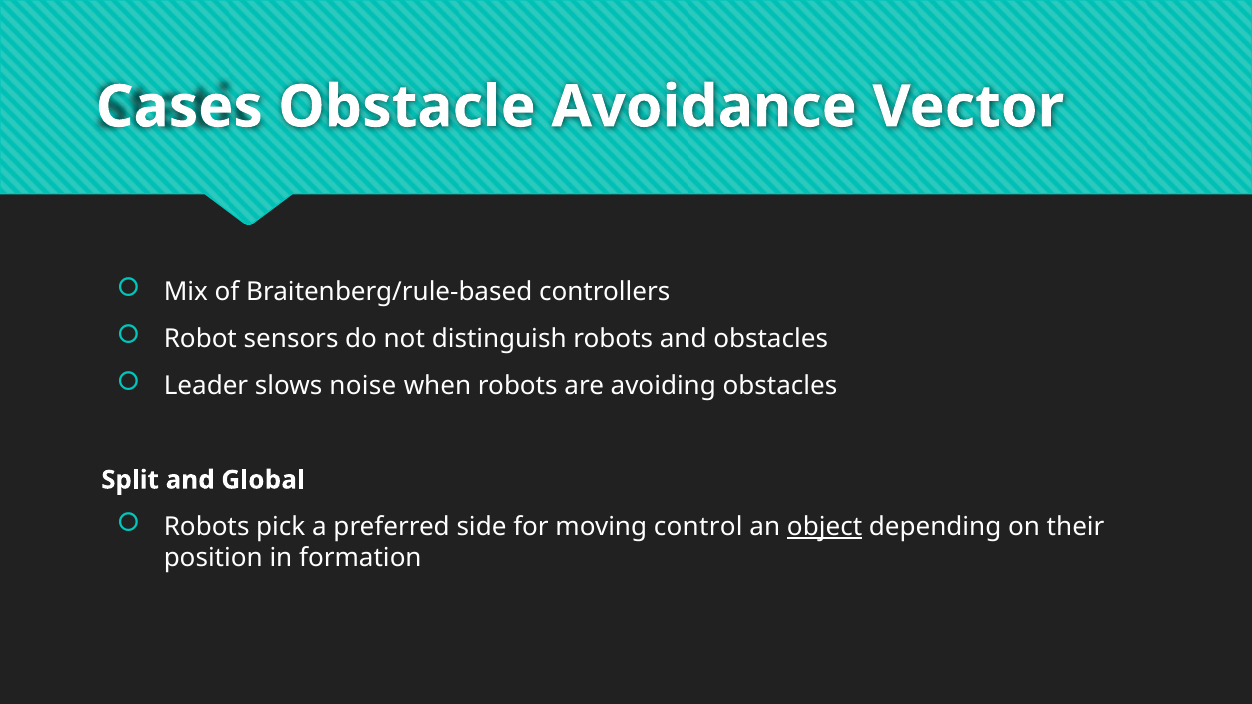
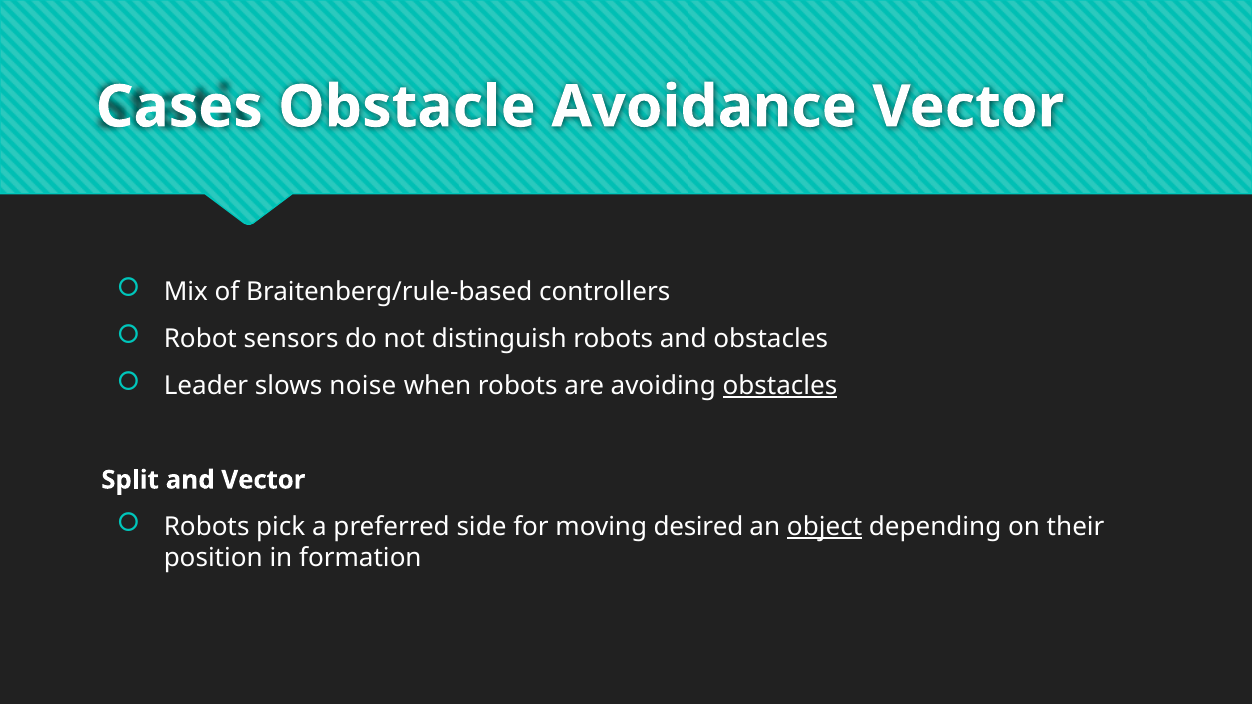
obstacles underline: none -> present (780, 386)
and Global: Global -> Vector (263, 480)
control: control -> desired (698, 527)
